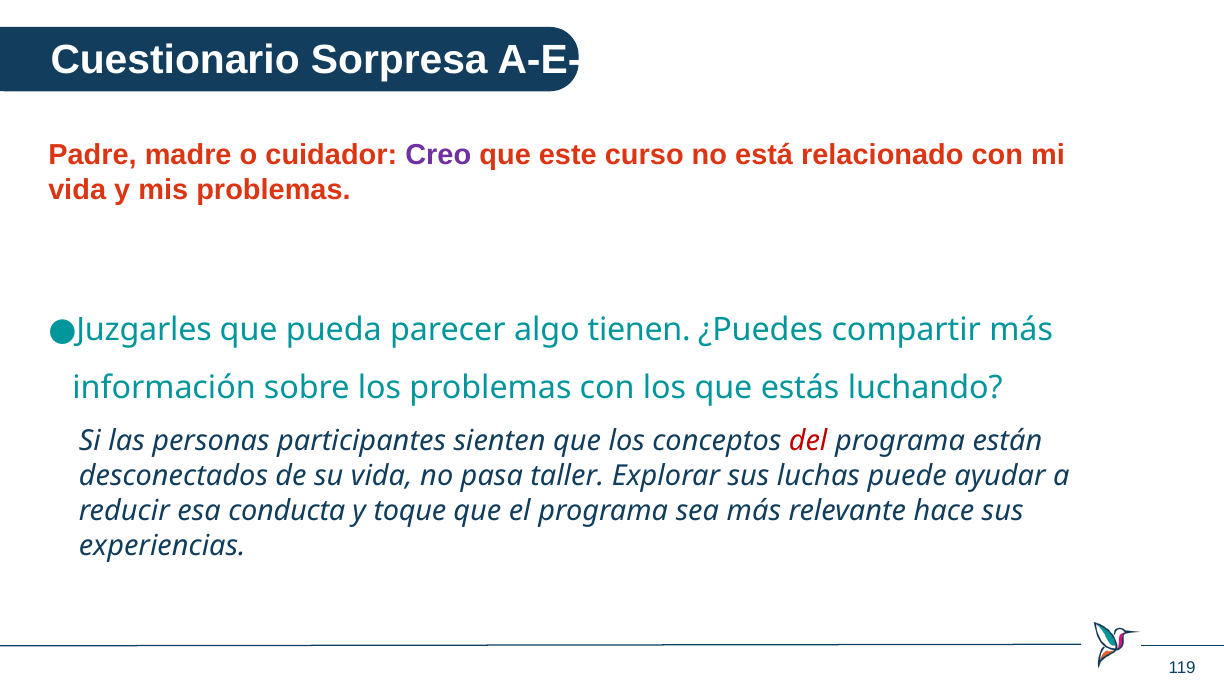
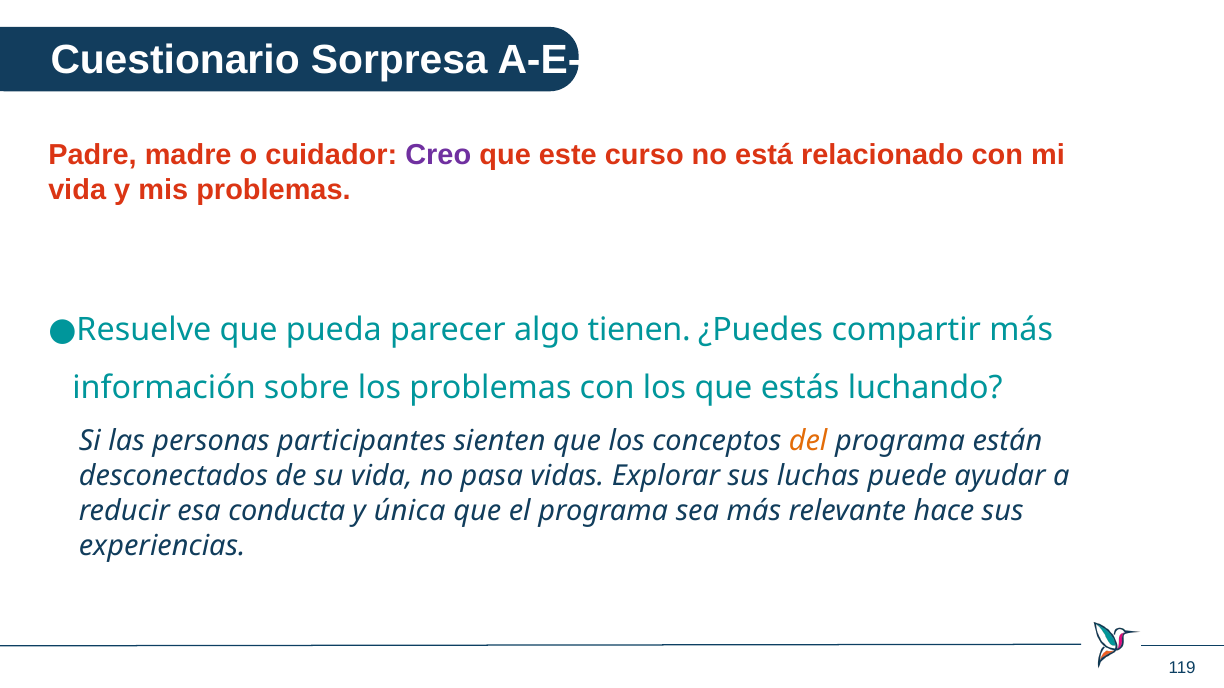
Juzgarles: Juzgarles -> Resuelve (144, 330)
del colour: red -> orange (808, 442)
taller: taller -> vidas (567, 476)
toque: toque -> única (410, 511)
